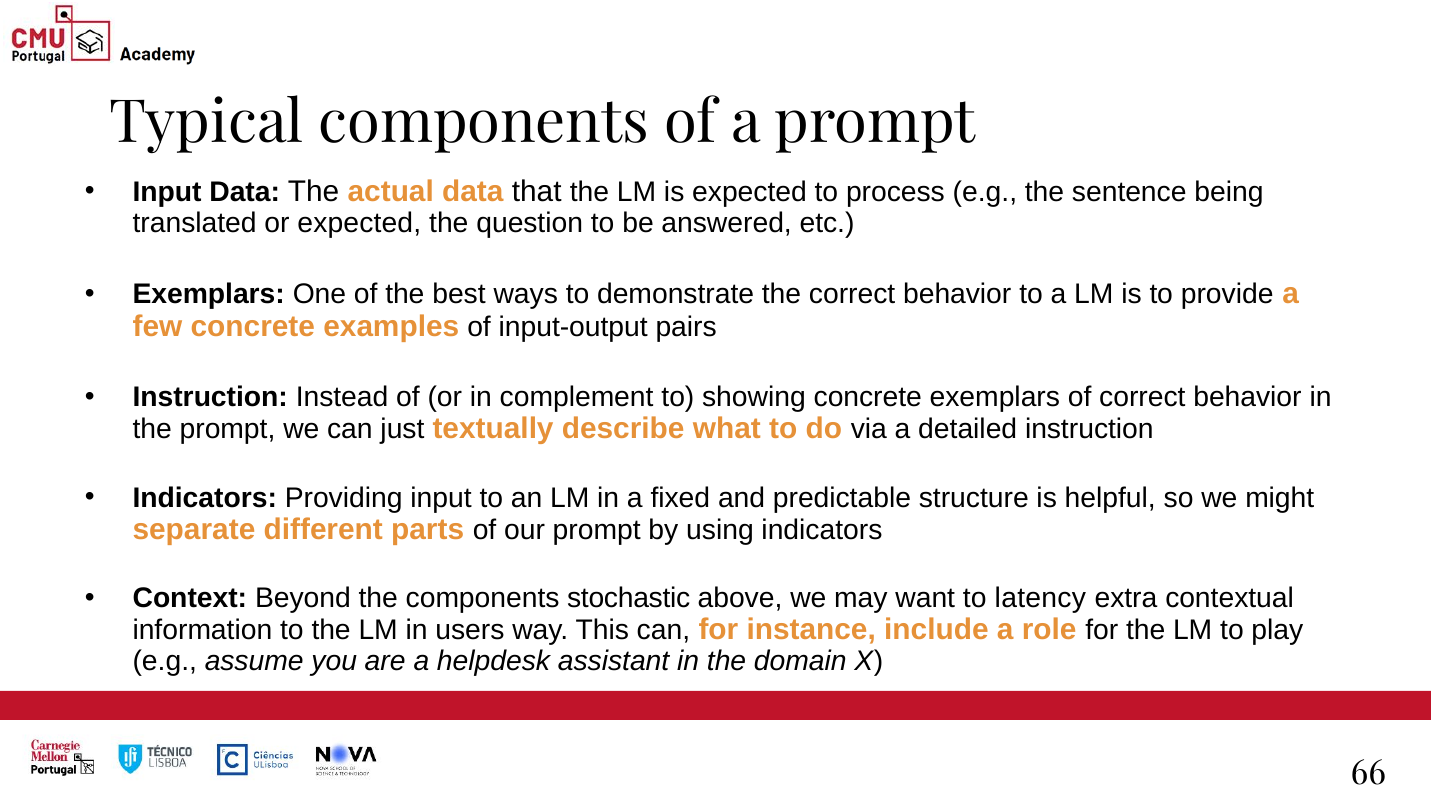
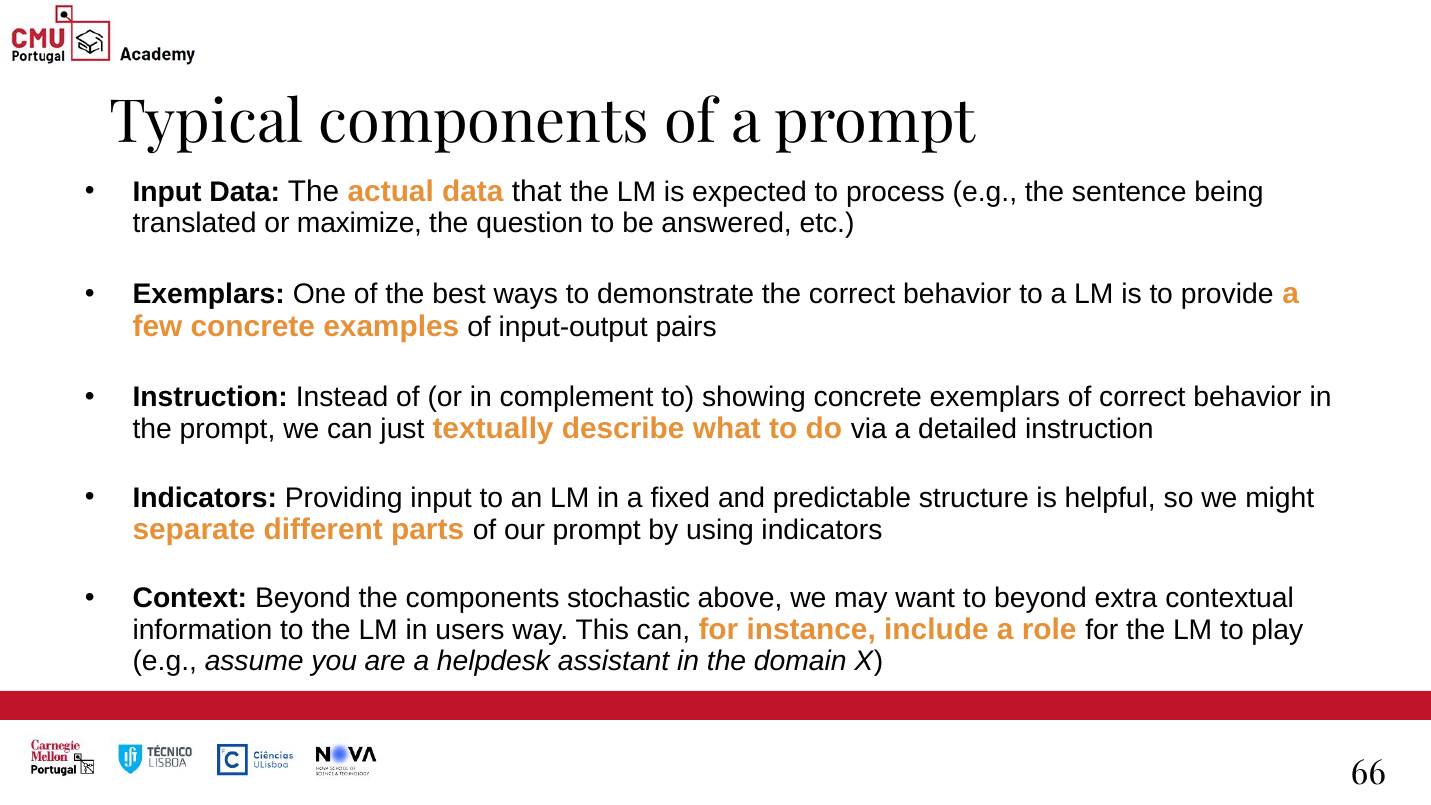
or expected: expected -> maximize (360, 223)
to latency: latency -> beyond (1041, 598)
